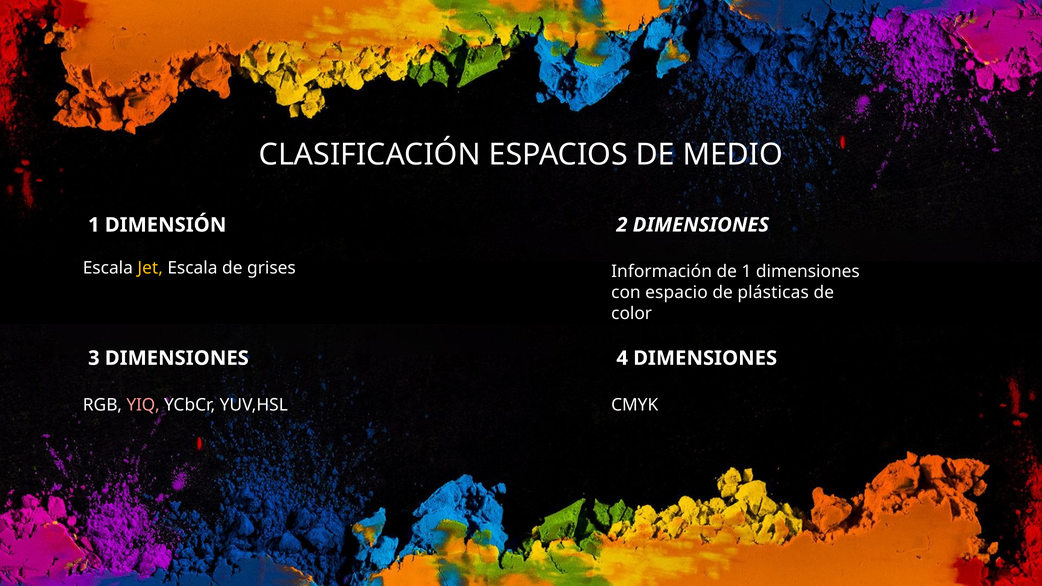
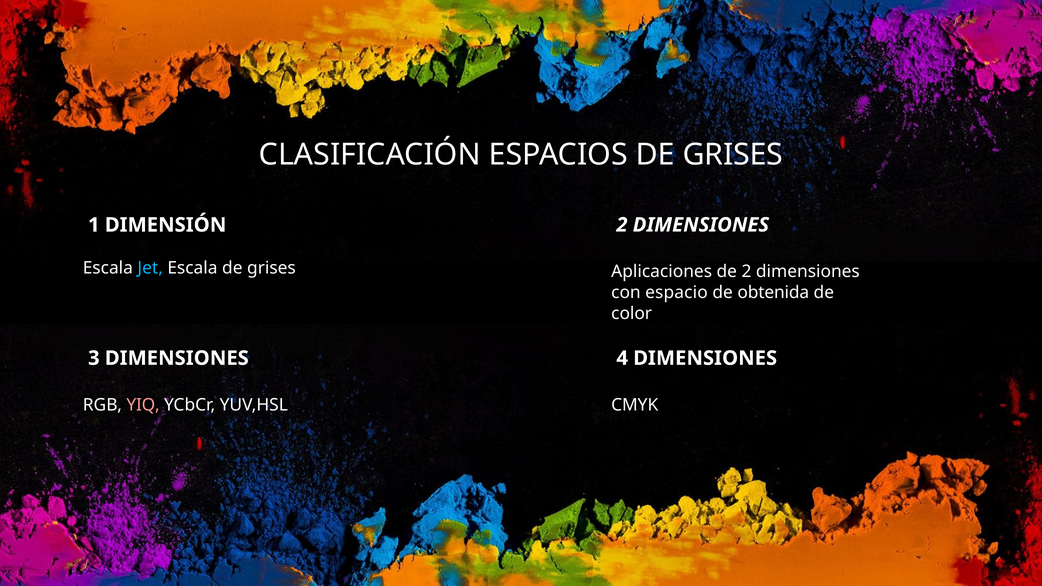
ESPACIOS DE MEDIO: MEDIO -> GRISES (733, 155)
Jet colour: yellow -> light blue (150, 268)
Información: Información -> Aplicaciones (662, 272)
de 1: 1 -> 2 (746, 272)
plásticas: plásticas -> obtenida (773, 293)
